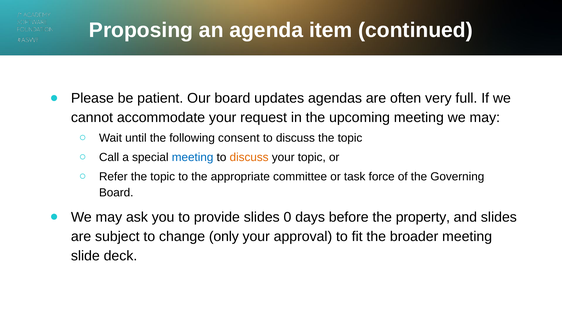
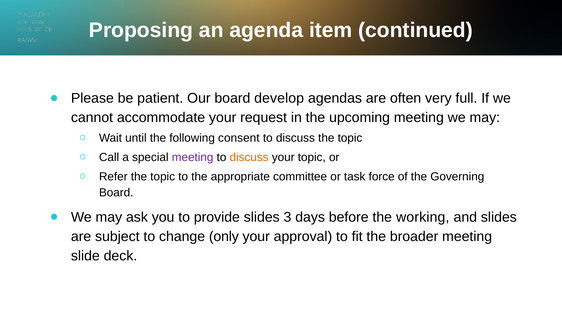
updates: updates -> develop (279, 98)
meeting colour: blue -> purple (193, 157)
0: 0 -> 3 (287, 217)
property: property -> working (423, 217)
